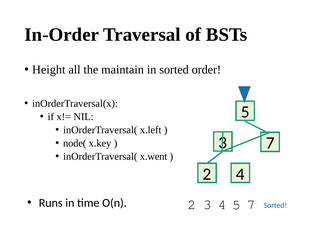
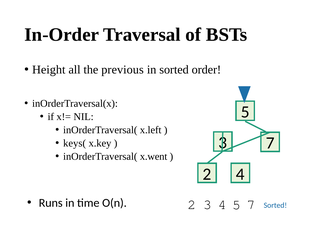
maintain: maintain -> previous (123, 70)
node(: node( -> keys( (75, 144)
